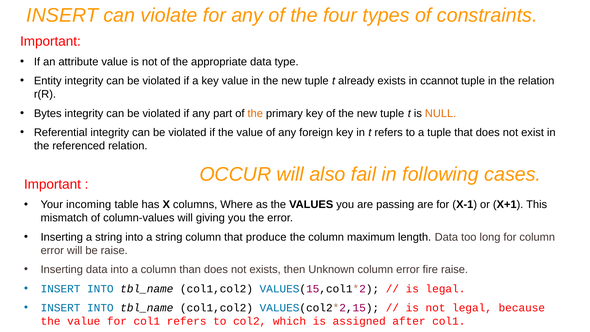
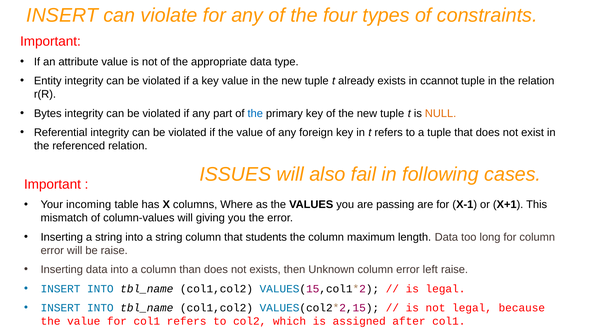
the colour: orange -> blue (255, 113)
OCCUR: OCCUR -> ISSUES (235, 174)
produce: produce -> students (266, 237)
fire: fire -> left (430, 269)
